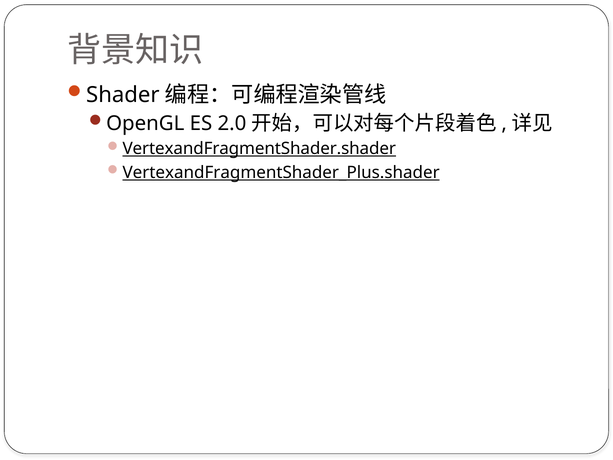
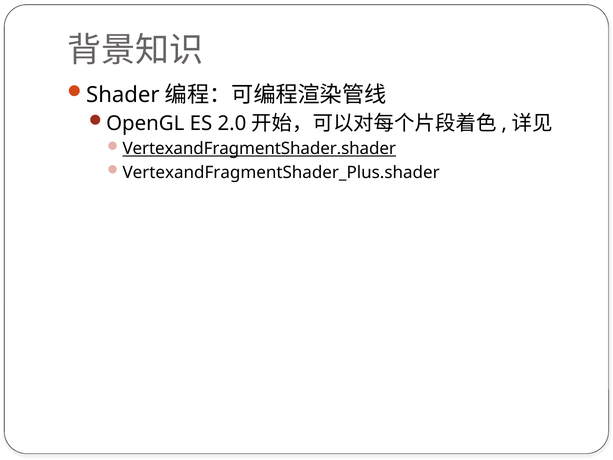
VertexandFragmentShader_Plus.shader underline: present -> none (281, 172)
